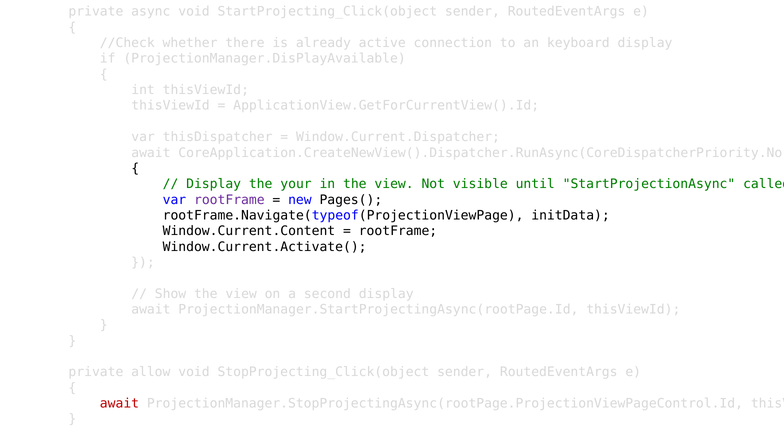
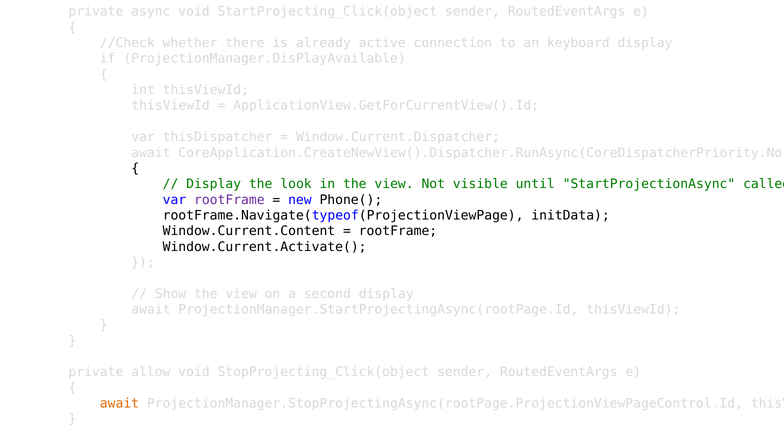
your: your -> look (296, 184)
Pages(: Pages( -> Phone( (351, 200)
await colour: red -> orange (119, 403)
